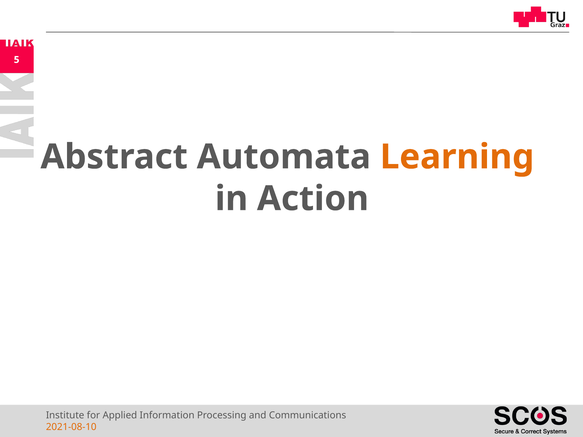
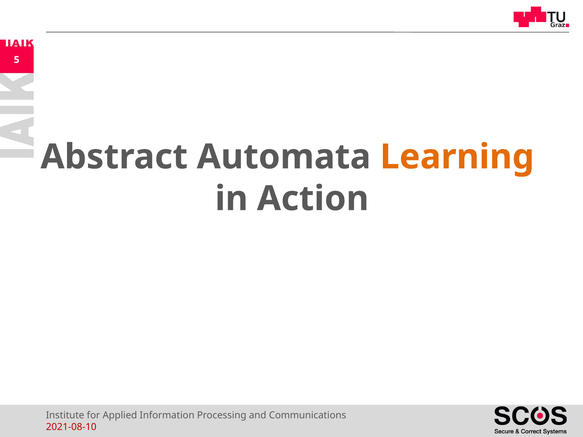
2021-08-10 colour: orange -> red (71, 427)
